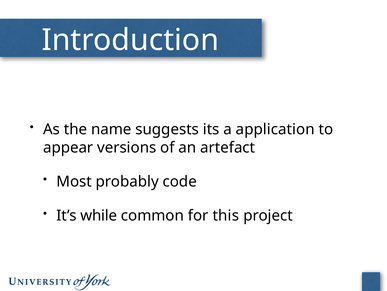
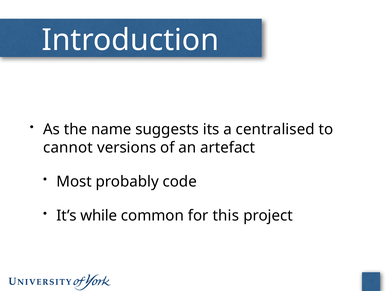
application: application -> centralised (275, 129)
appear: appear -> cannot (68, 147)
